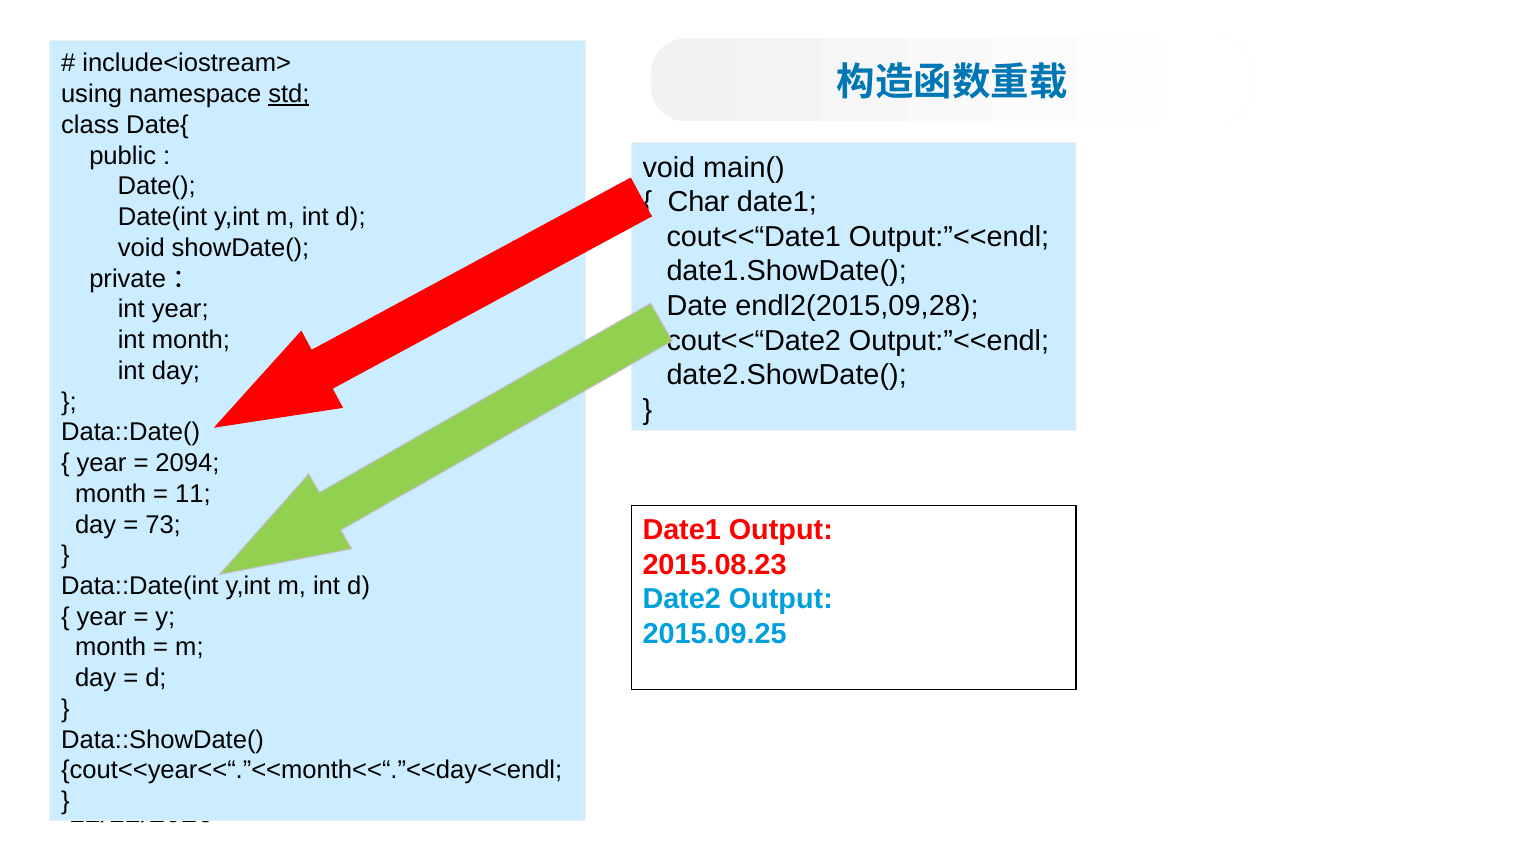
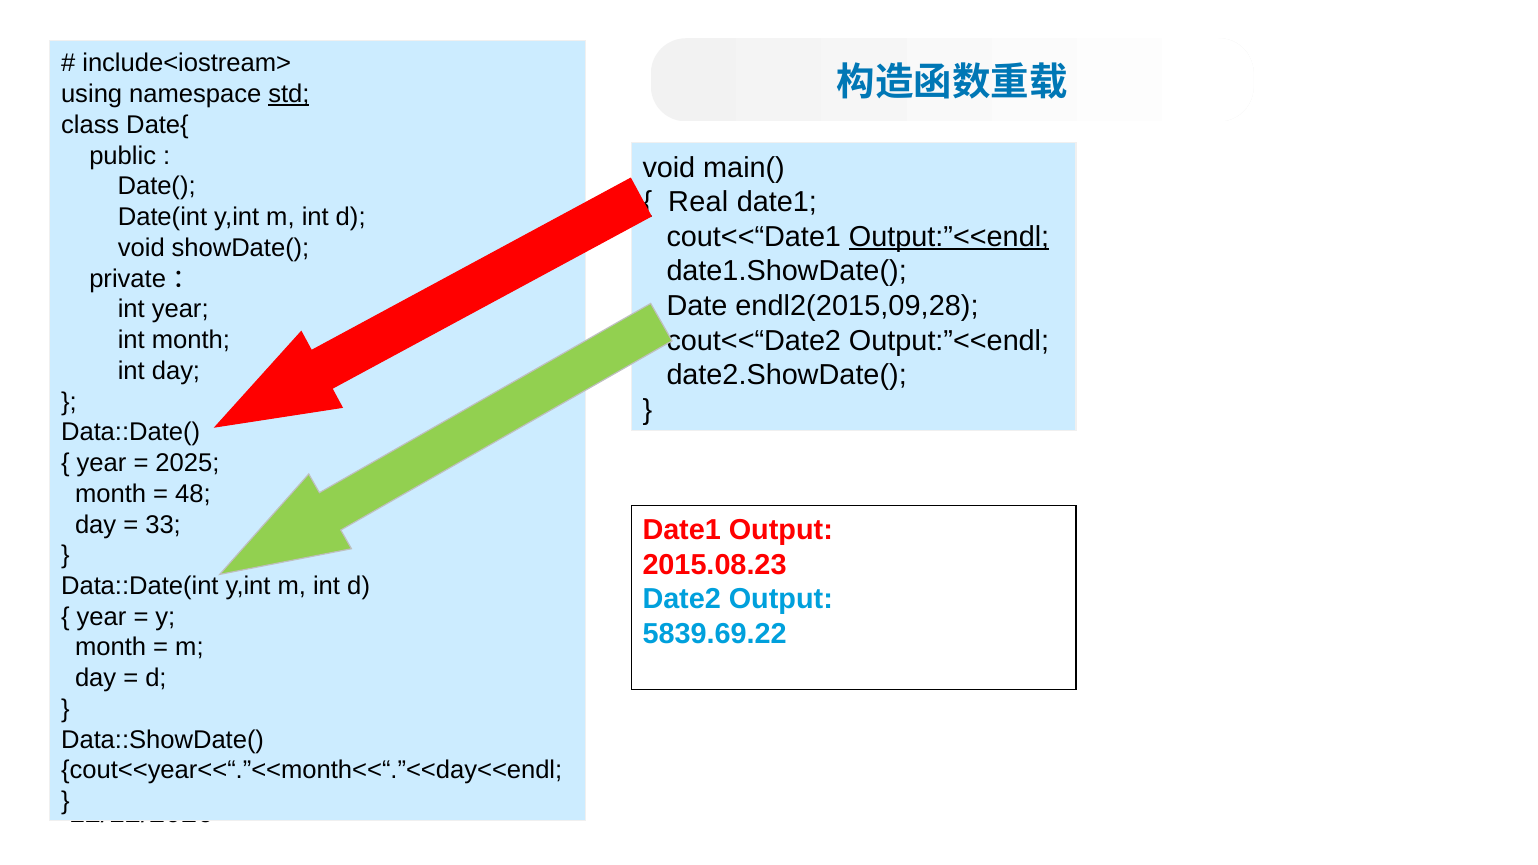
Char: Char -> Real (698, 202)
Output:”<<endl underline: none -> present (949, 237)
2094: 2094 -> 2025 (187, 463)
11: 11 -> 48 (193, 494)
73: 73 -> 33 (163, 525)
2015.09.25: 2015.09.25 -> 5839.69.22 (715, 634)
